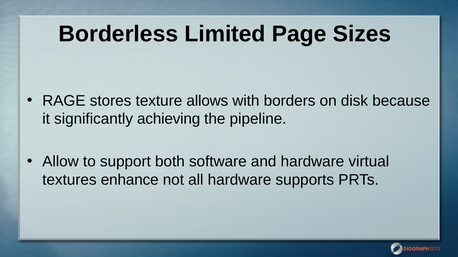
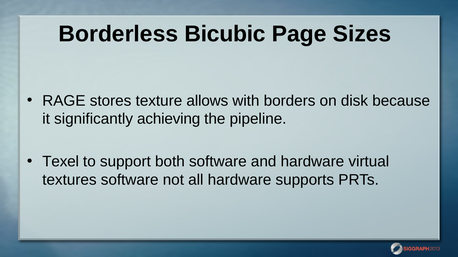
Limited: Limited -> Bicubic (225, 34)
Allow: Allow -> Texel (61, 162)
textures enhance: enhance -> software (130, 180)
